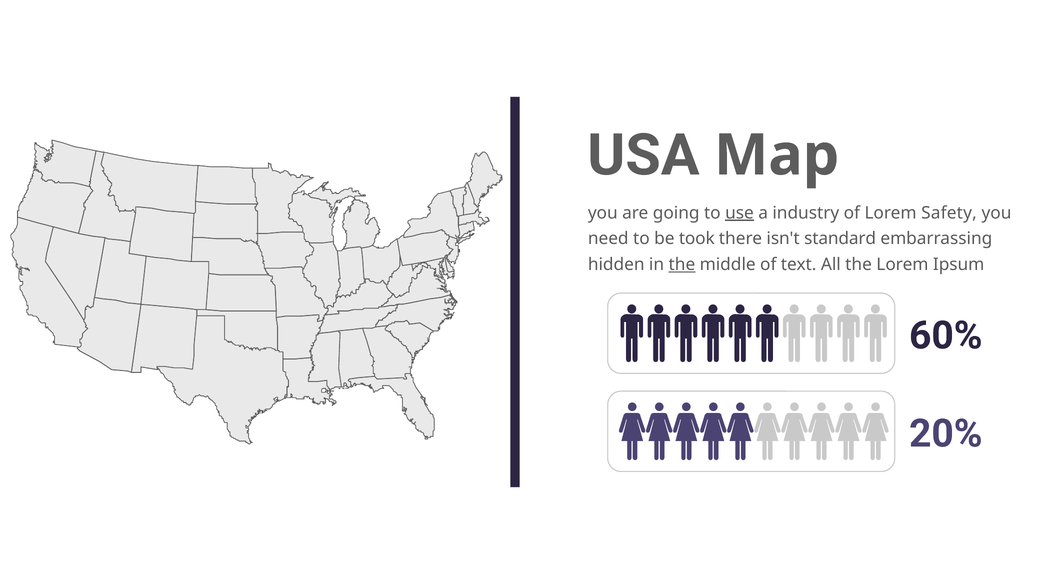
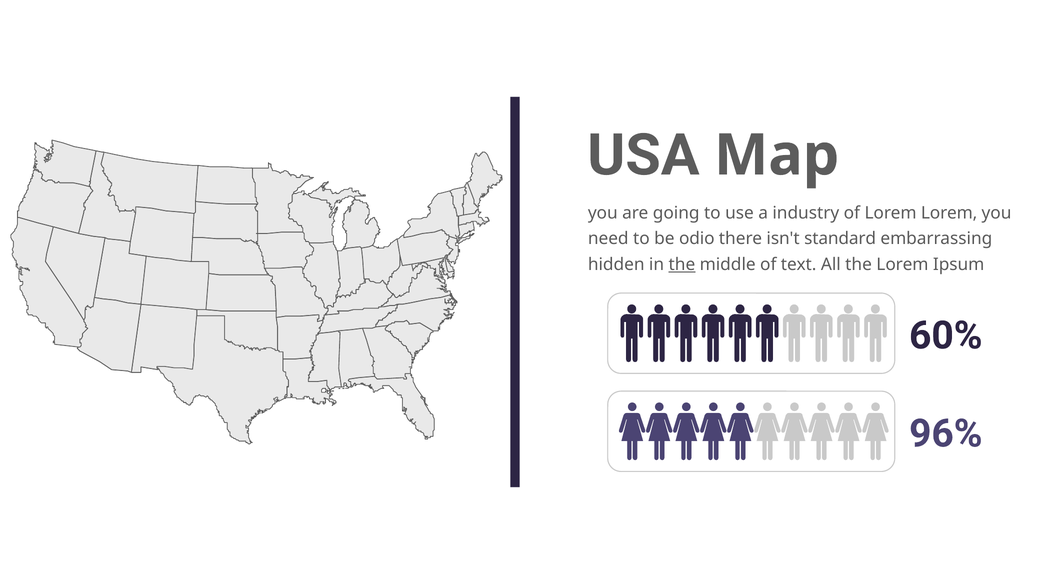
use underline: present -> none (739, 213)
Lorem Safety: Safety -> Lorem (949, 213)
took: took -> odio (697, 239)
20%: 20% -> 96% (946, 434)
